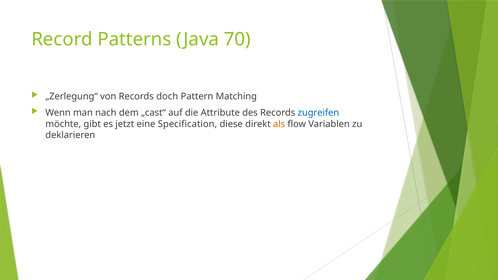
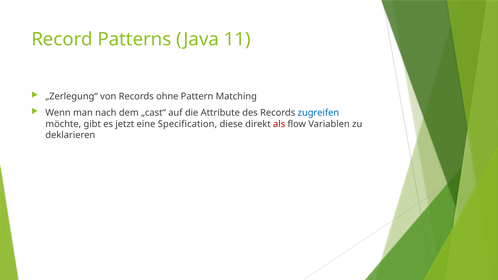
70: 70 -> 11 (237, 39)
doch: doch -> ohne (167, 96)
als colour: orange -> red (279, 124)
